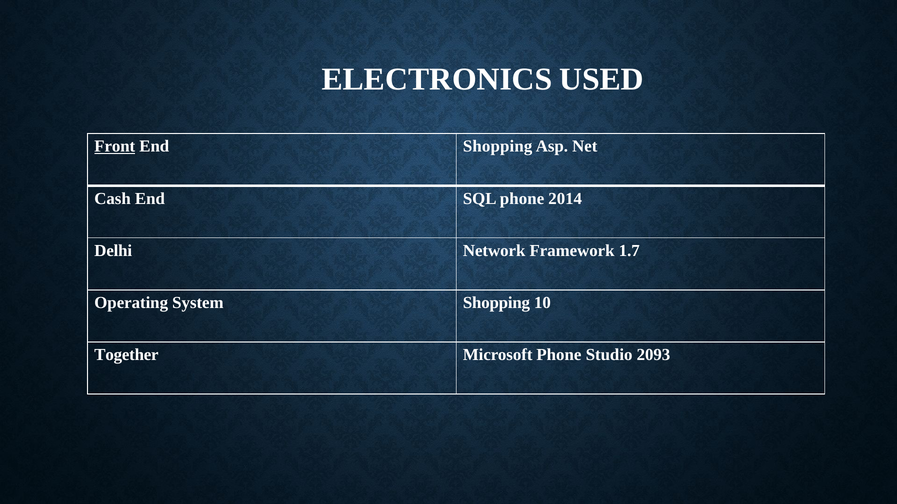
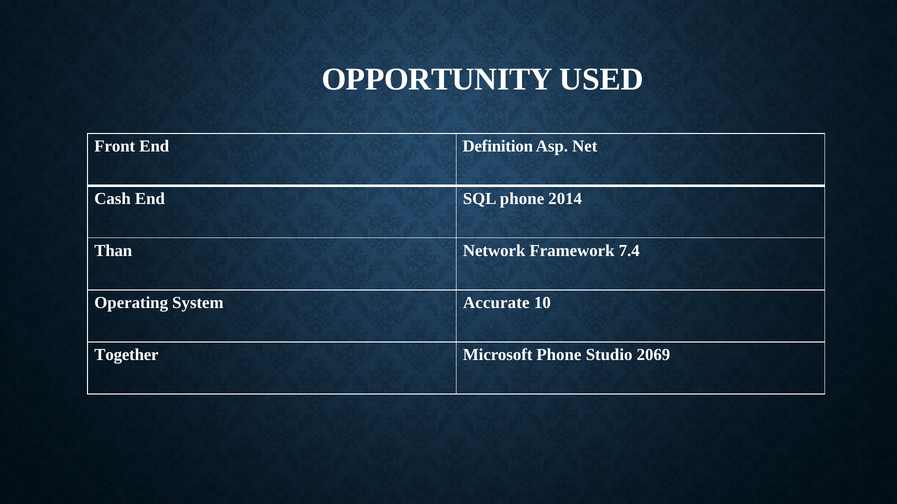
ELECTRONICS: ELECTRONICS -> OPPORTUNITY (437, 79)
Front underline: present -> none (115, 147)
End Shopping: Shopping -> Definition (498, 147)
Delhi: Delhi -> Than (113, 251)
1.7: 1.7 -> 7.4 (629, 251)
System Shopping: Shopping -> Accurate (496, 303)
2093: 2093 -> 2069 (653, 355)
